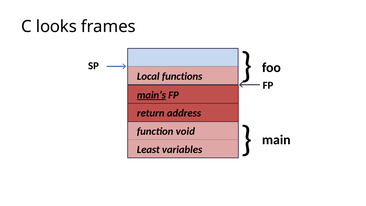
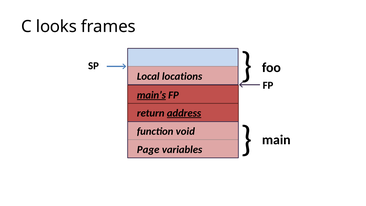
functions: functions -> locations (182, 76)
address underline: none -> present (184, 113)
Least: Least -> Page (148, 149)
